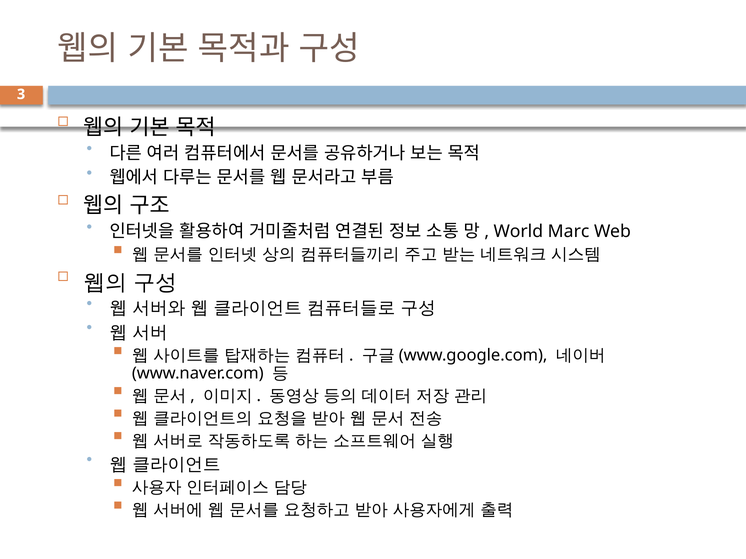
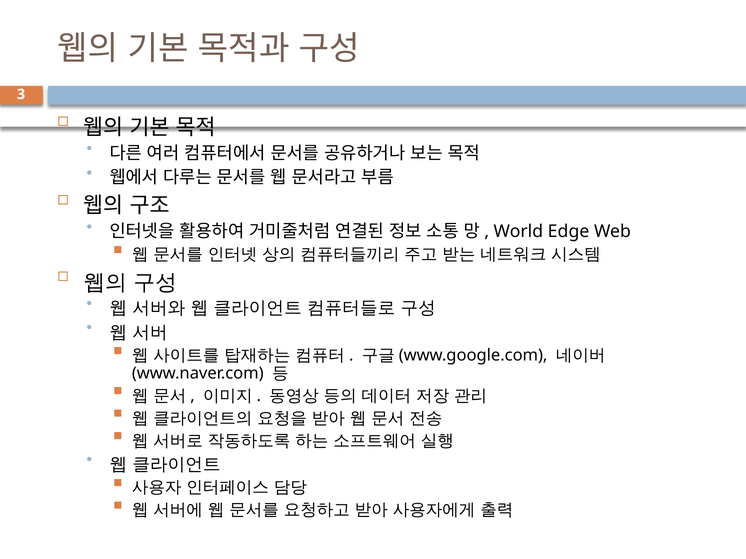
Marc: Marc -> Edge (569, 232)
